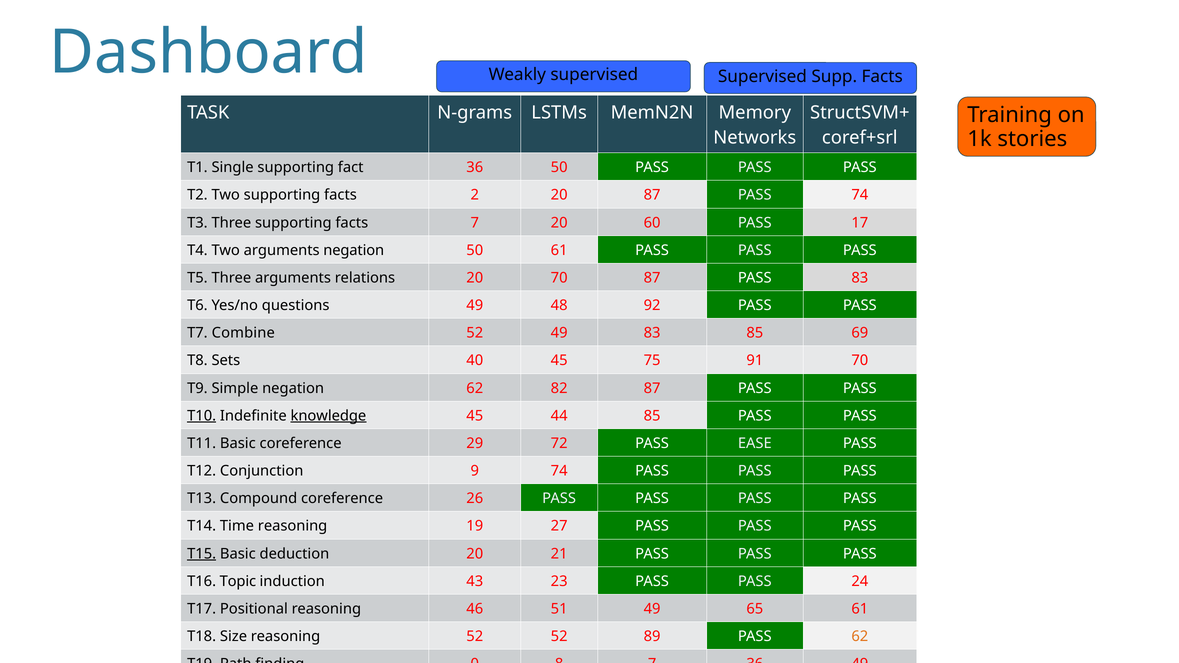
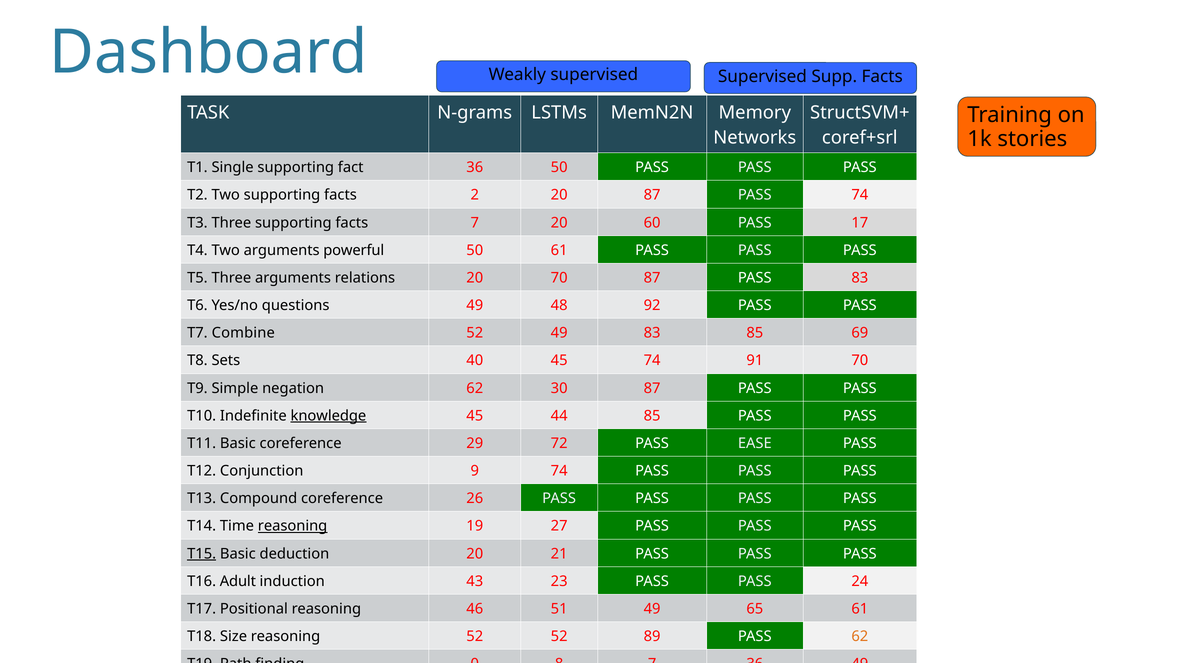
arguments negation: negation -> powerful (354, 250)
45 75: 75 -> 74 (652, 361)
82: 82 -> 30 (559, 388)
T10 underline: present -> none (202, 416)
reasoning underline: none -> present (293, 526)
Topic: Topic -> Adult (238, 581)
